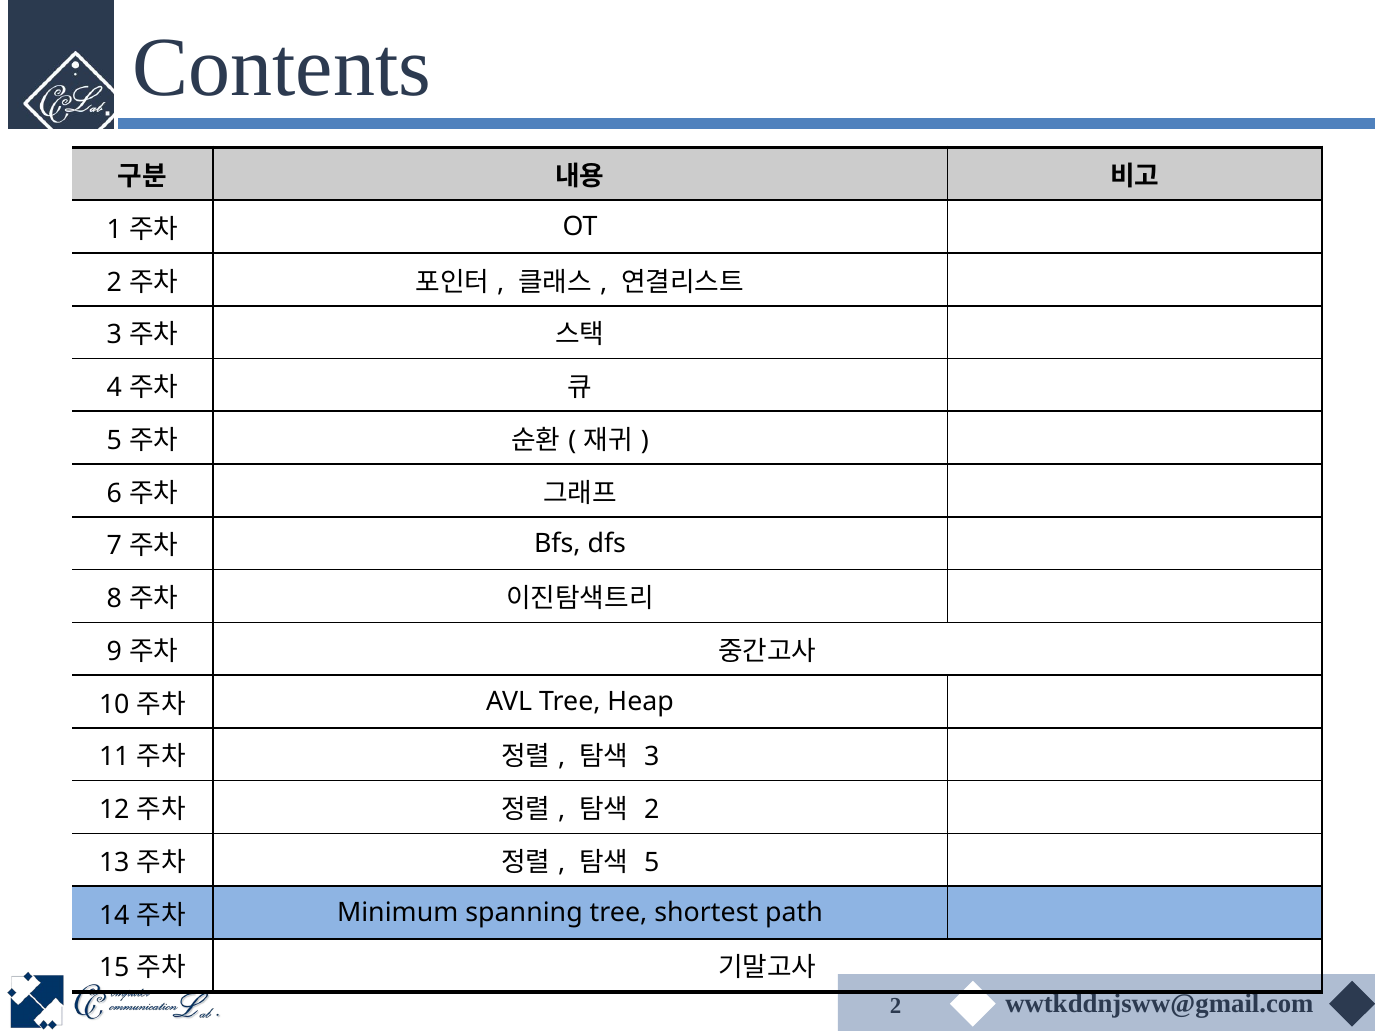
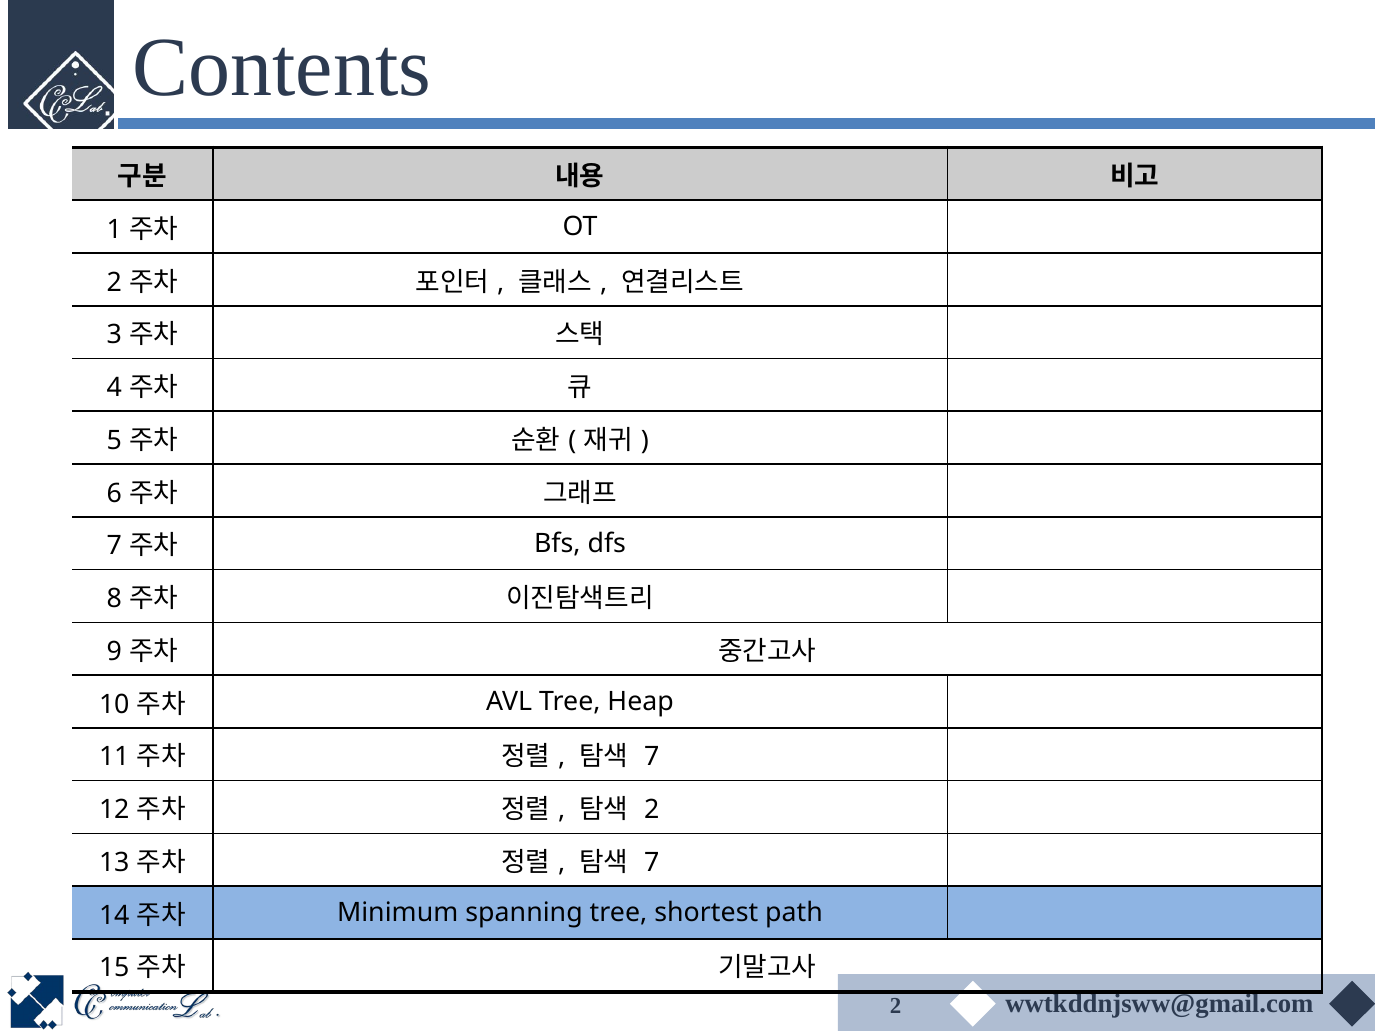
3: 3 -> 7 (652, 757)
5: 5 -> 7 (652, 863)
